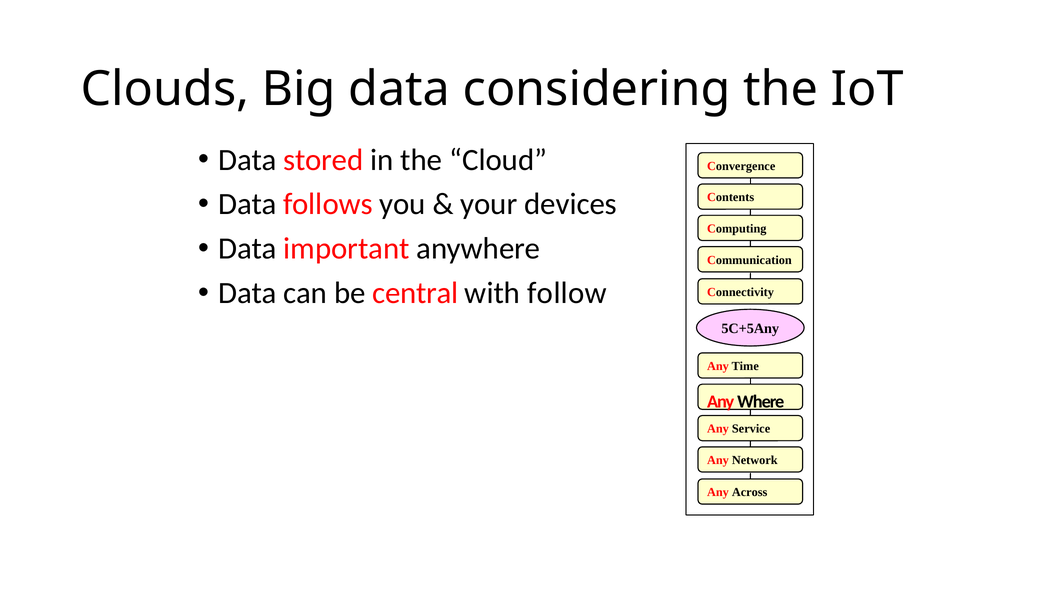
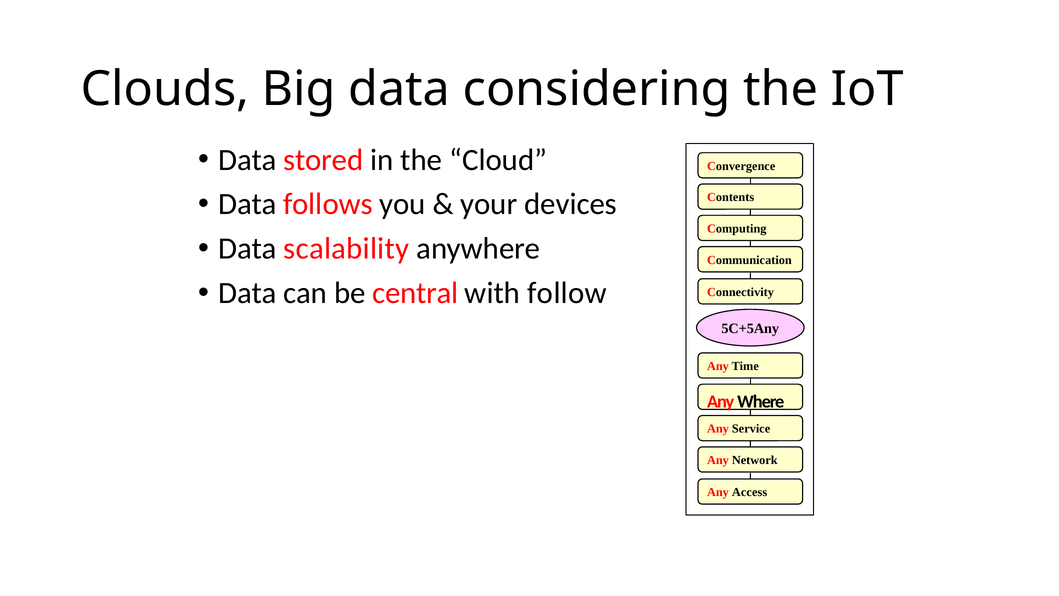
important: important -> scalability (346, 249)
Across: Across -> Access (750, 492)
